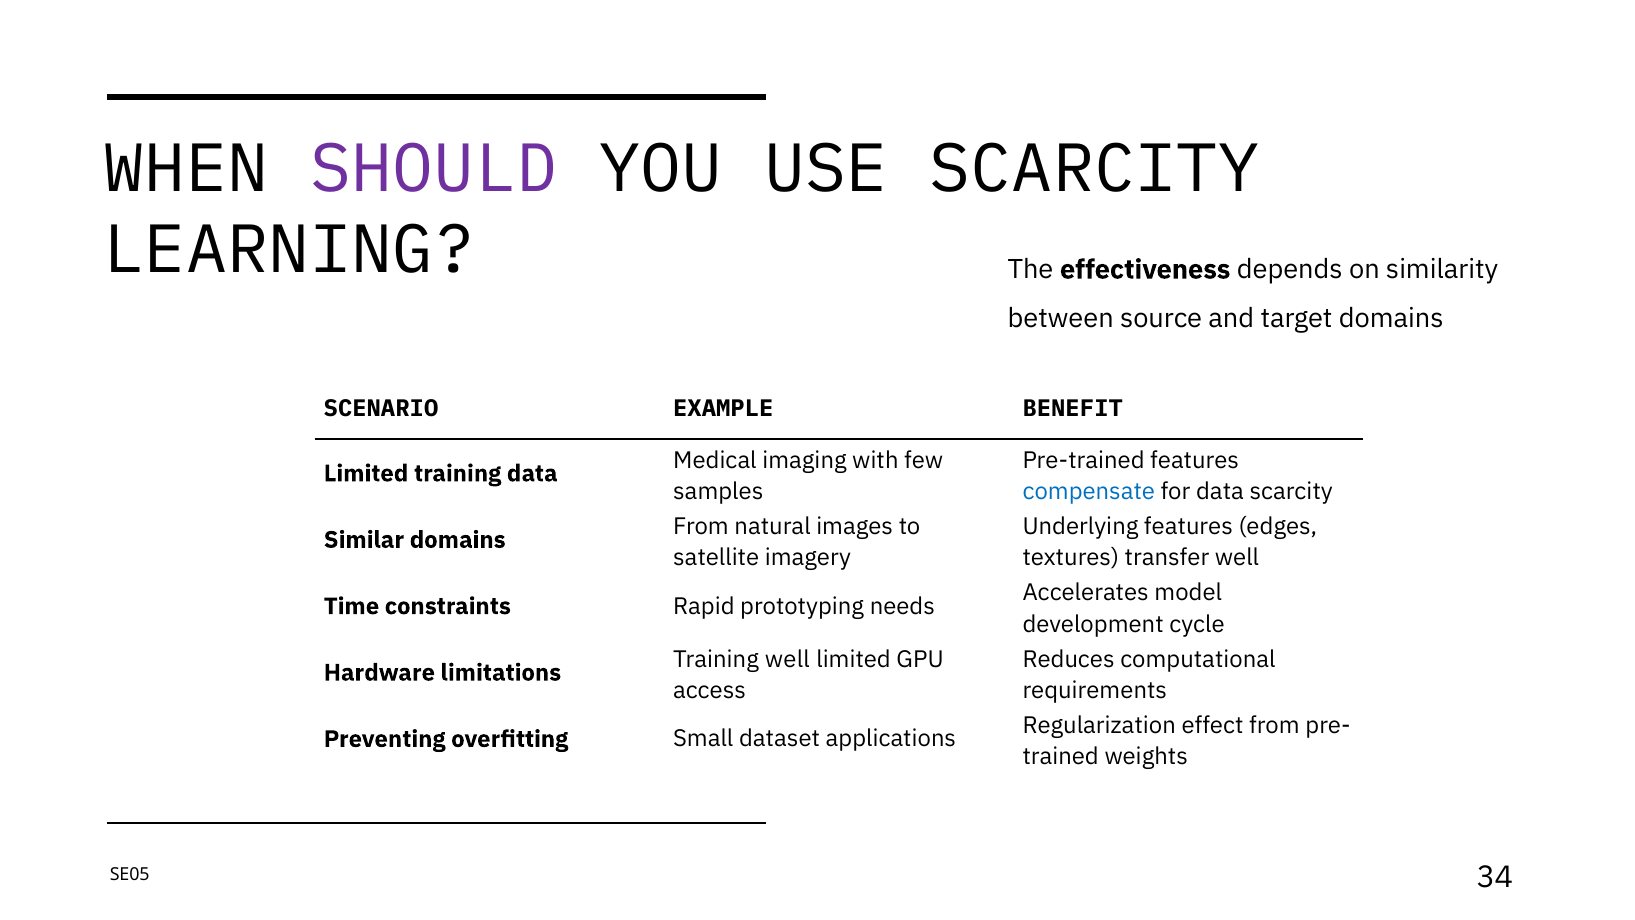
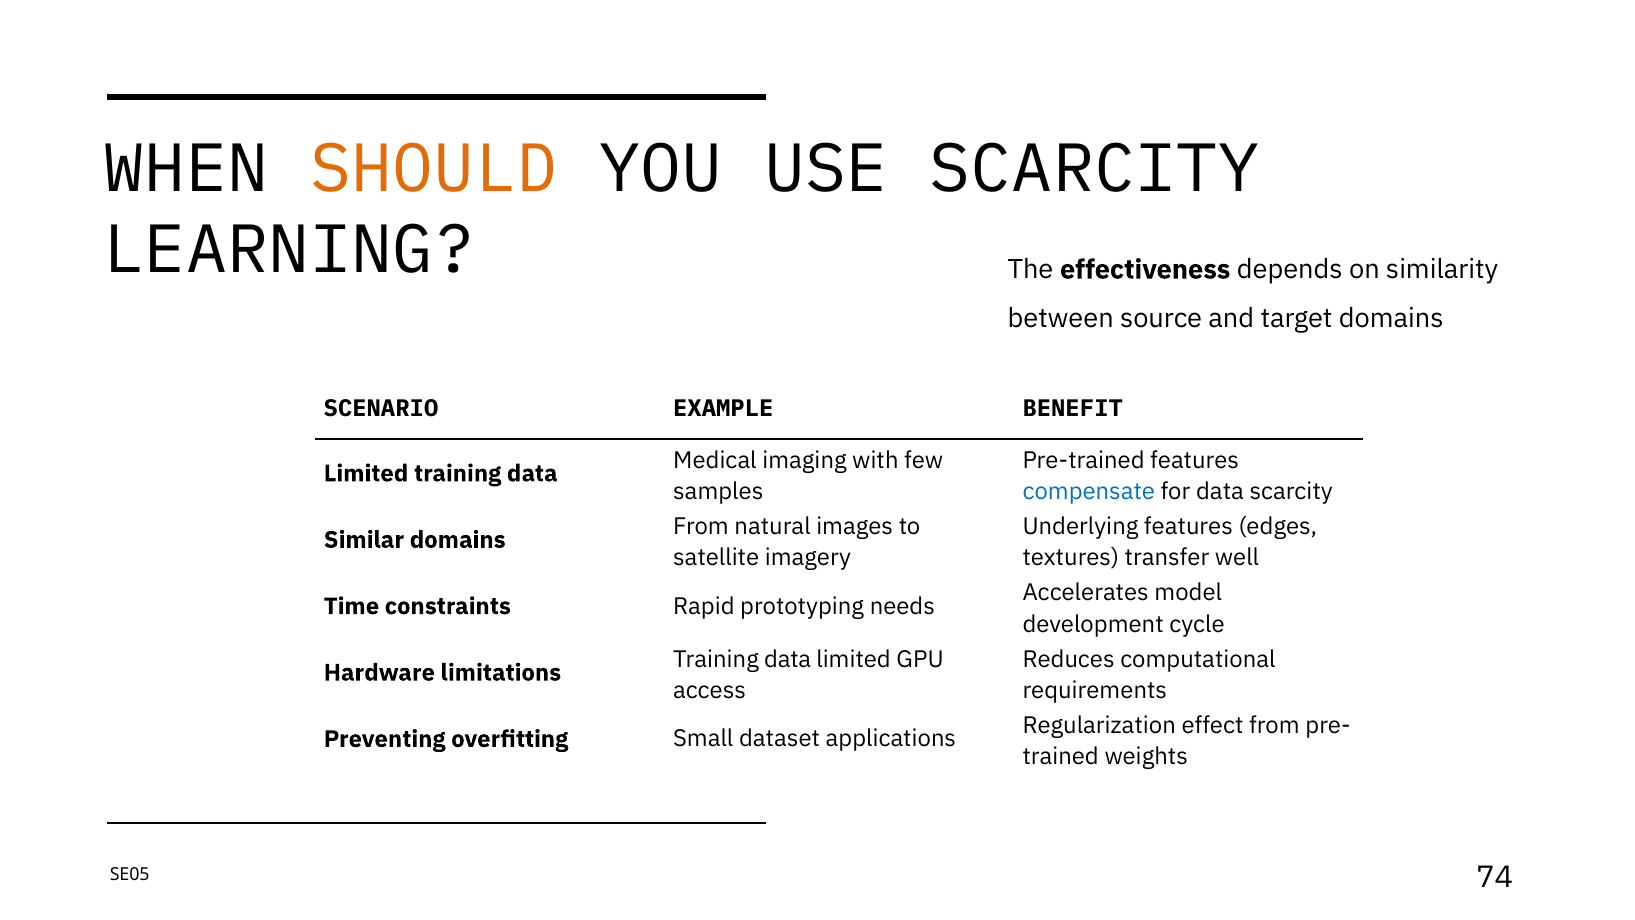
SHOULD colour: purple -> orange (434, 169)
well: well -> data (788, 659)
34: 34 -> 74 (1495, 877)
